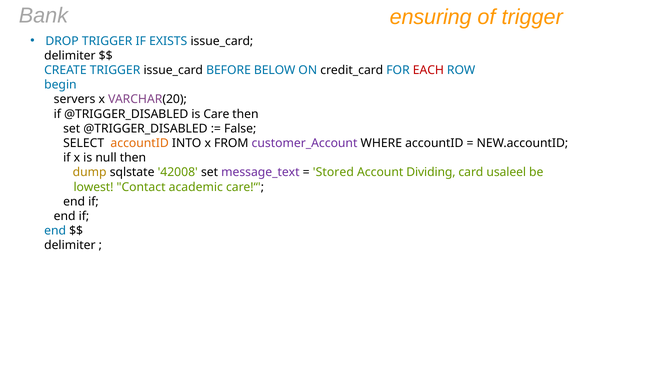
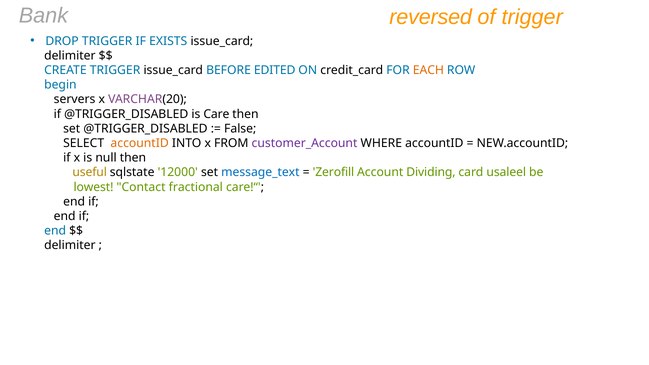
ensuring: ensuring -> reversed (431, 17)
BELOW: BELOW -> EDITED (275, 70)
EACH colour: red -> orange (428, 70)
dump: dump -> useful (90, 172)
42008: 42008 -> 12000 (178, 172)
message_text colour: purple -> blue (260, 172)
Stored: Stored -> Zerofill (333, 172)
academic: academic -> fractional (196, 187)
